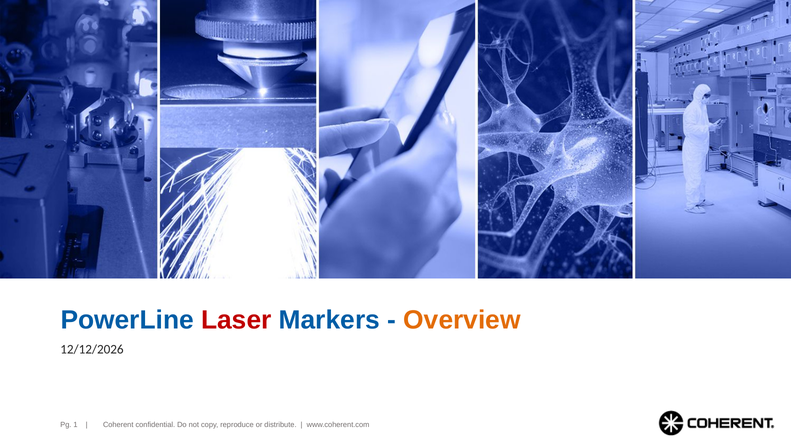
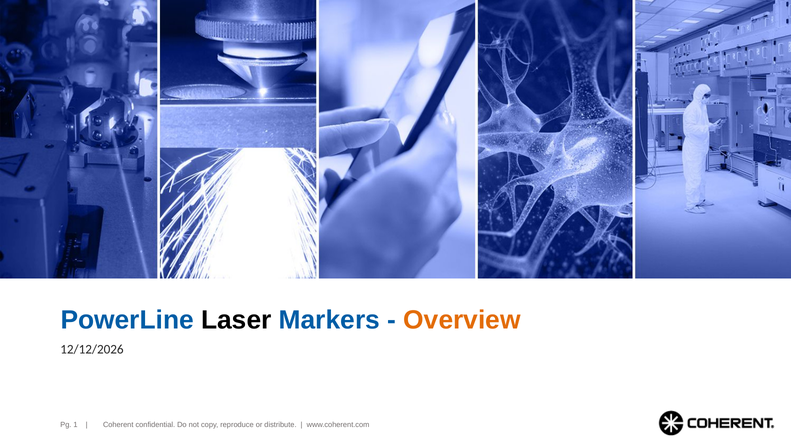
Laser colour: red -> black (236, 320)
